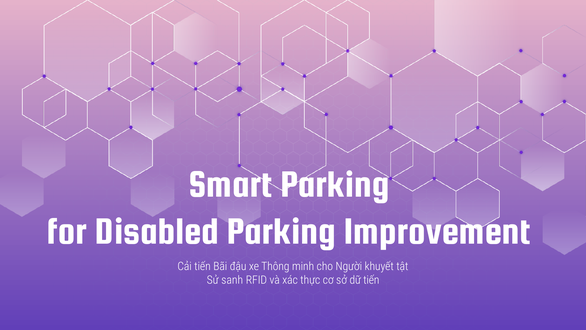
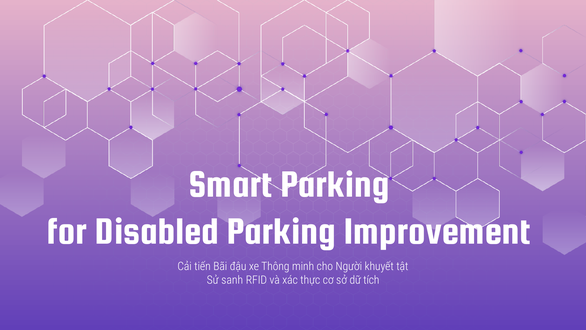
dữ tiến: tiến -> tích (371, 280)
